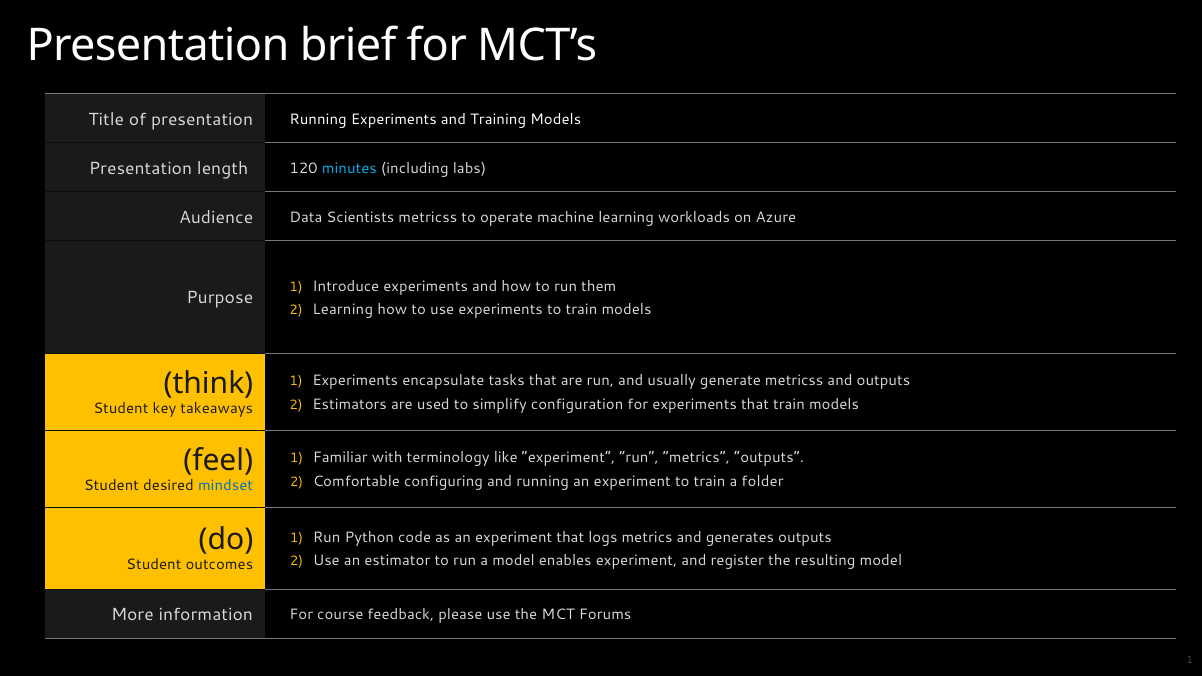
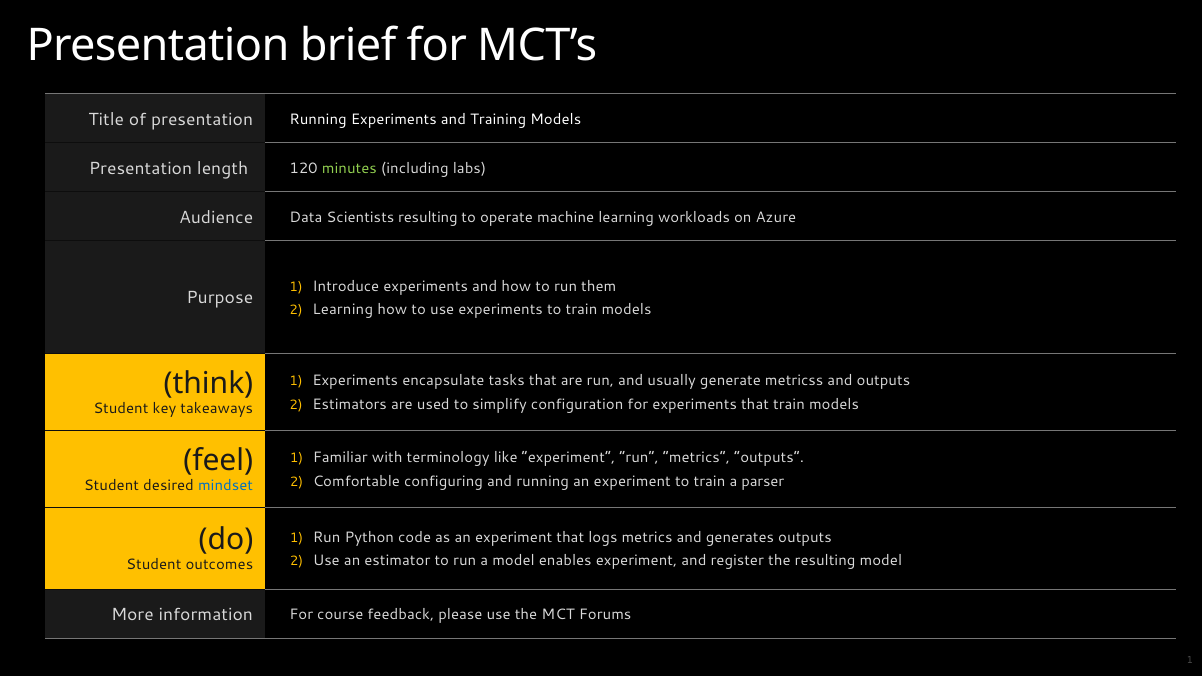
minutes colour: light blue -> light green (349, 168)
Scientists metricss: metricss -> resulting (428, 217)
folder: folder -> parser (763, 481)
